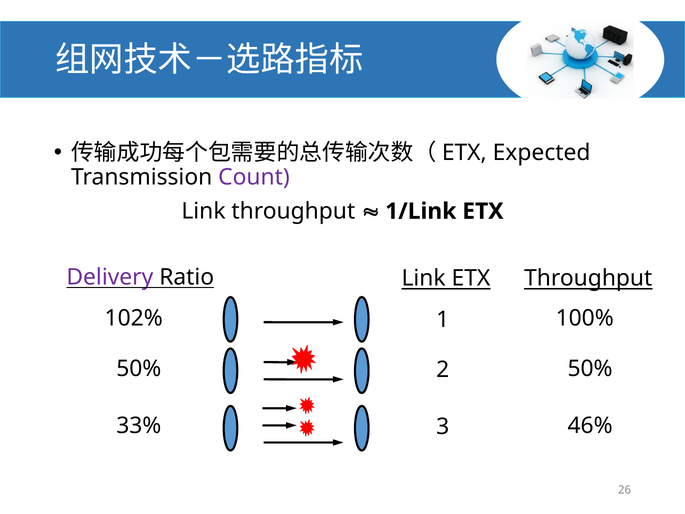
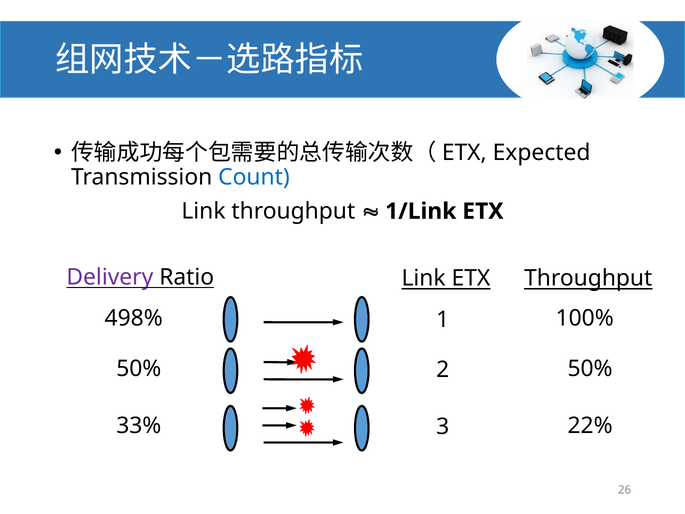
Count colour: purple -> blue (254, 177)
102%: 102% -> 498% (134, 318)
46%: 46% -> 22% (590, 425)
